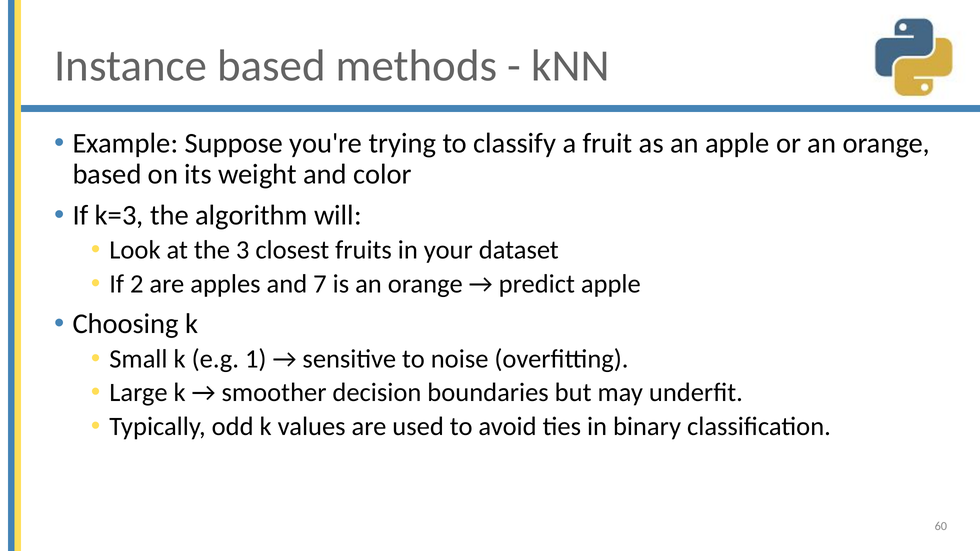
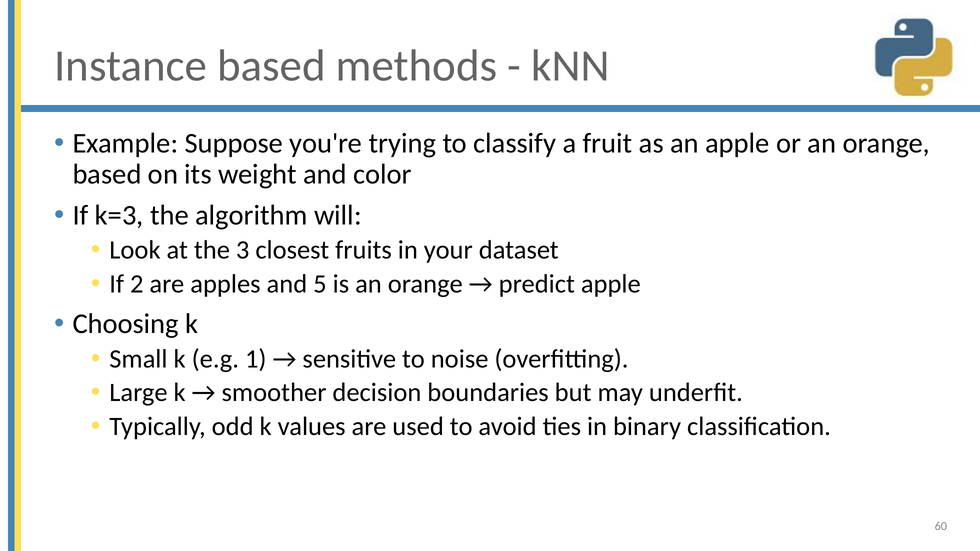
7: 7 -> 5 (320, 284)
